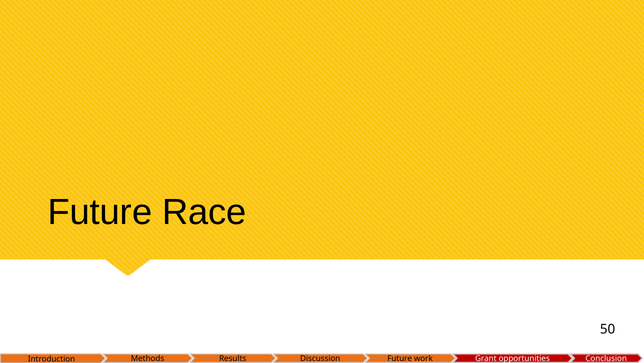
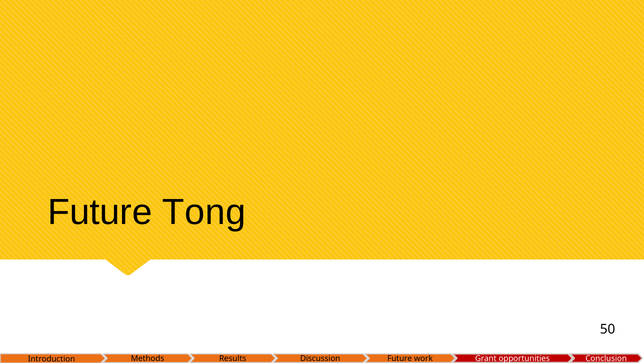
Race: Race -> Tong (204, 212)
